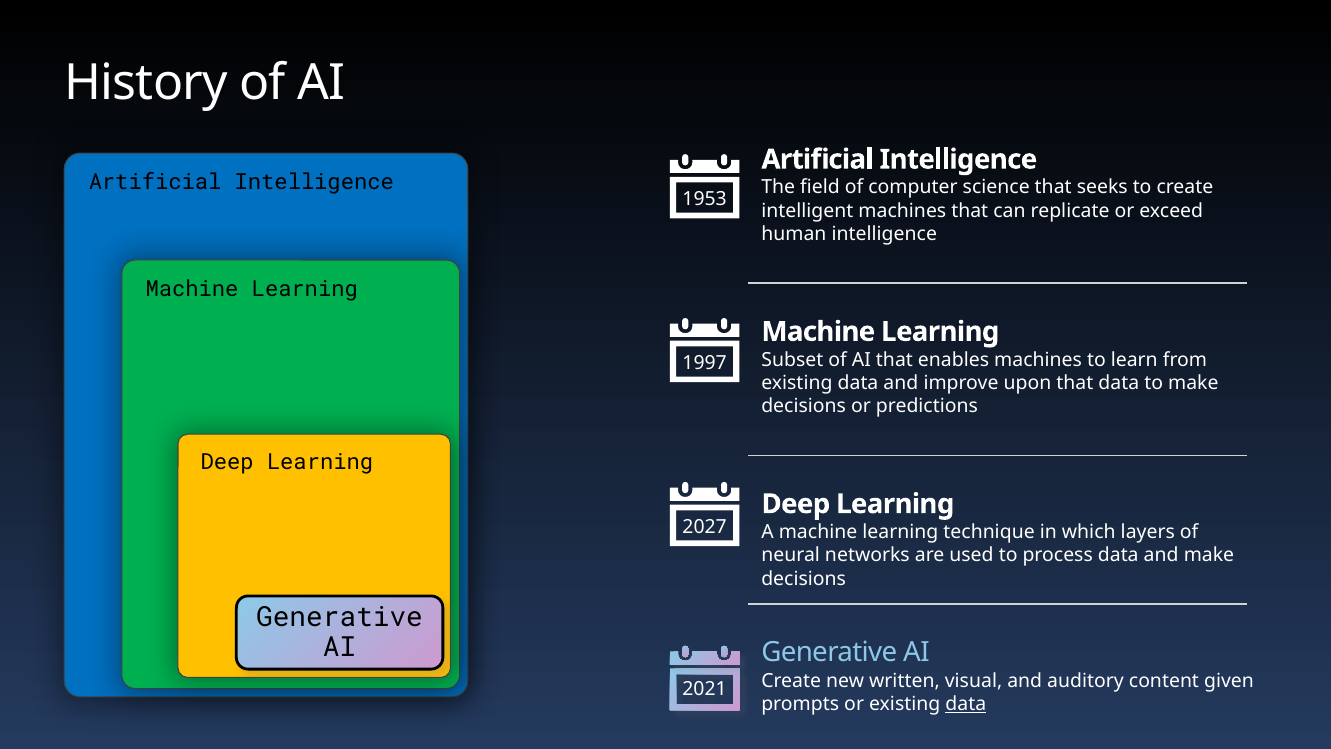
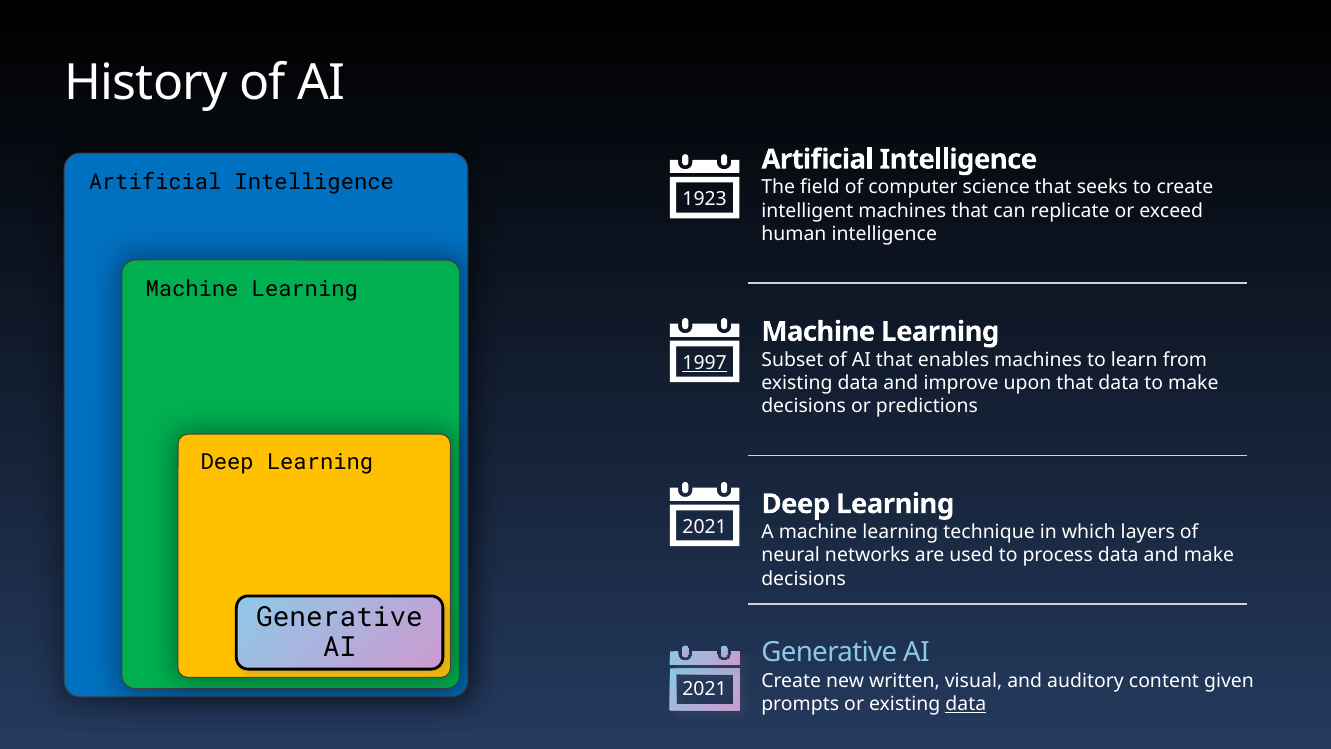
1953: 1953 -> 1923 (705, 199)
1997 underline: none -> present (705, 363)
2027: 2027 -> 2021 (705, 527)
